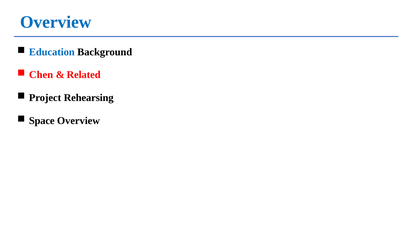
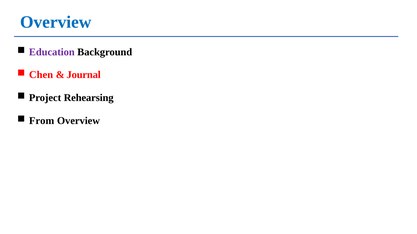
Education colour: blue -> purple (52, 52)
Related: Related -> Journal (84, 75)
Space: Space -> From (42, 121)
